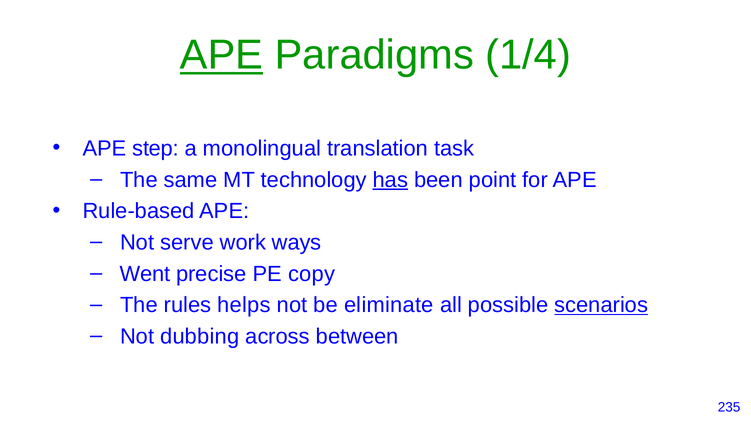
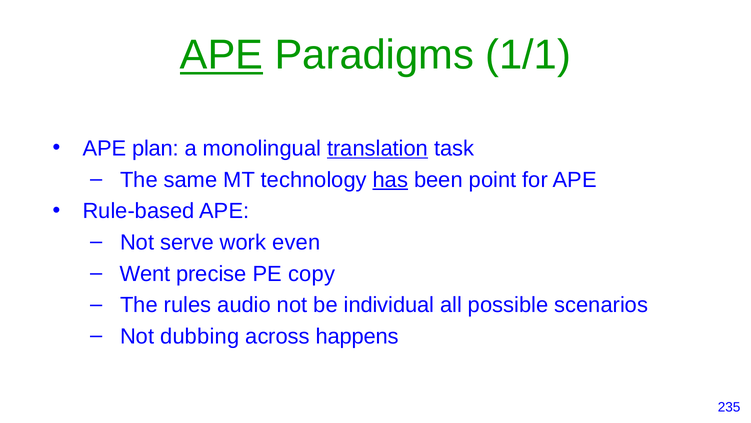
1/4: 1/4 -> 1/1 (528, 55)
step: step -> plan (156, 148)
translation underline: none -> present (378, 148)
ways: ways -> even (296, 242)
helps: helps -> audio (244, 305)
eliminate: eliminate -> individual (389, 305)
scenarios underline: present -> none (601, 305)
between: between -> happens (357, 336)
